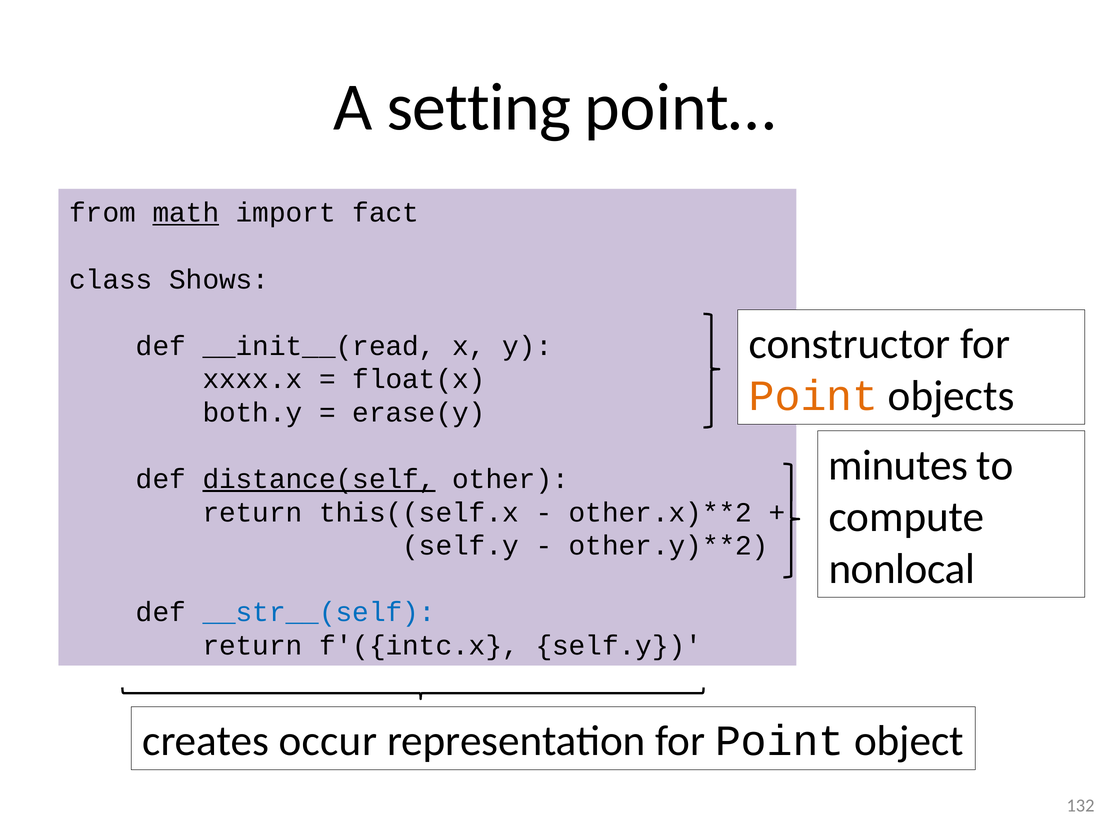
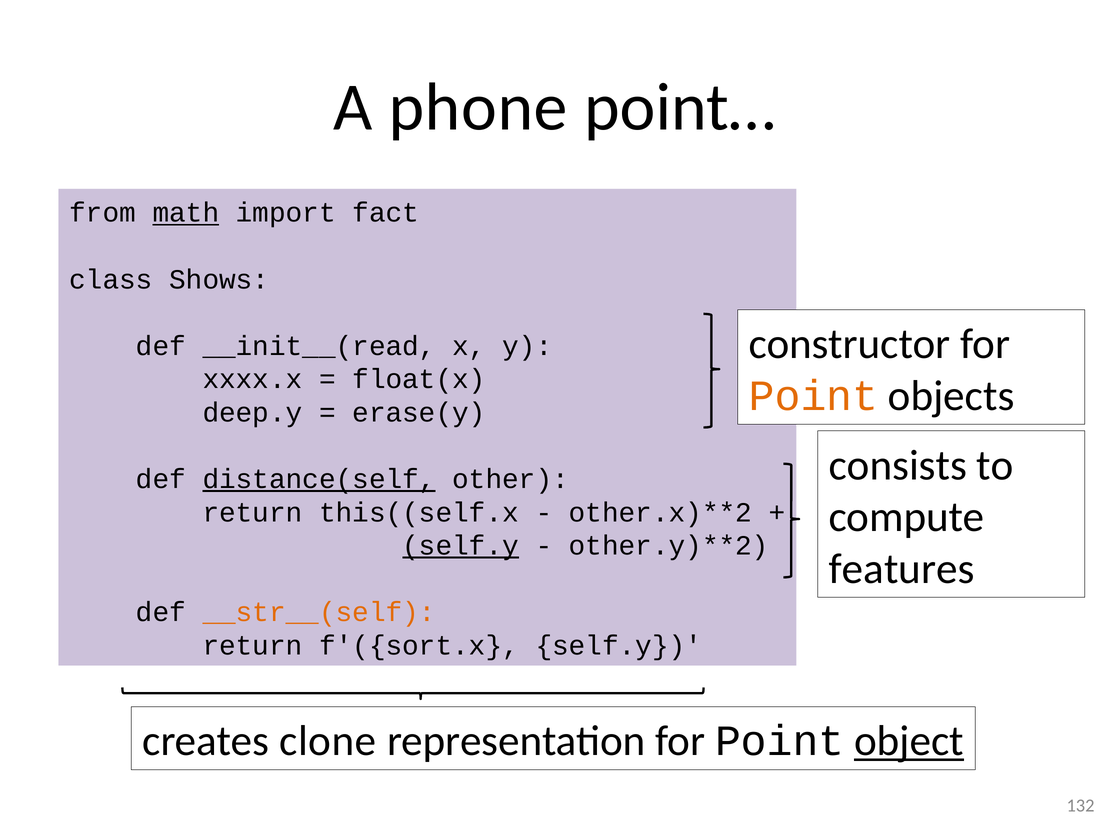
setting: setting -> phone (478, 107)
both.y: both.y -> deep.y (252, 413)
minutes: minutes -> consists (898, 466)
self.y underline: none -> present (461, 546)
nonlocal: nonlocal -> features (902, 569)
__str__(self colour: blue -> orange (319, 613)
f'({intc.x: f'({intc.x -> f'({sort.x (419, 646)
occur: occur -> clone (328, 742)
object underline: none -> present (909, 742)
